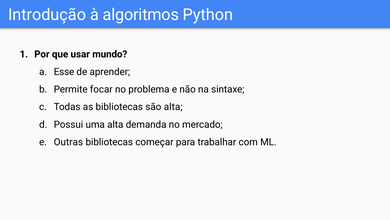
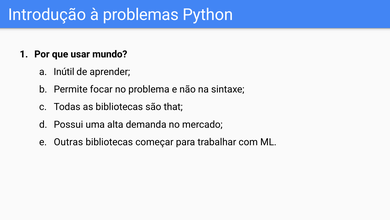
algoritmos: algoritmos -> problemas (141, 15)
Esse: Esse -> Inútil (64, 72)
são alta: alta -> that (173, 107)
